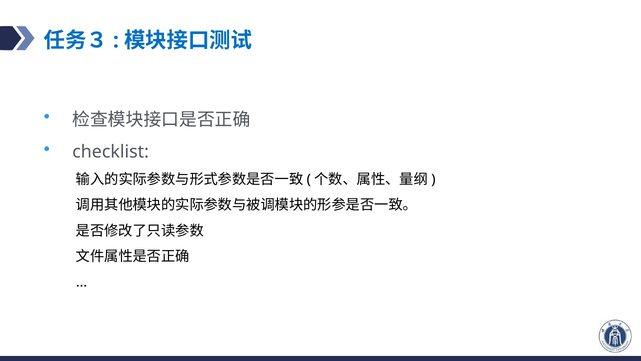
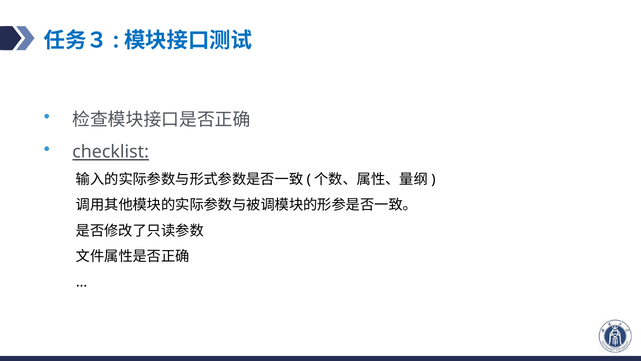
checklist underline: none -> present (111, 152)
